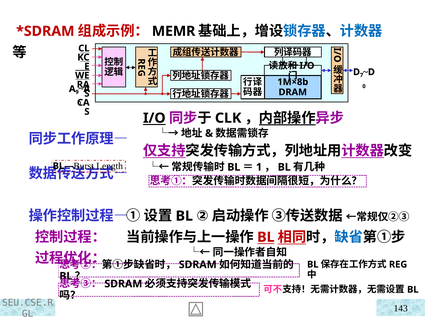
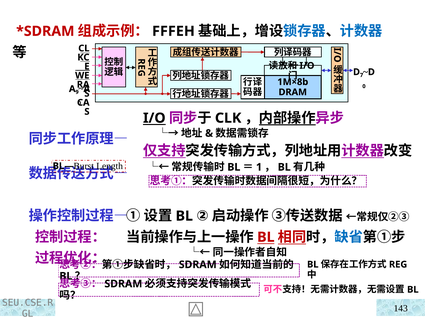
MEMR: MEMR -> FFFEH (173, 31)
